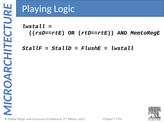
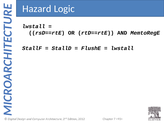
Playing: Playing -> Hazard (37, 9)
